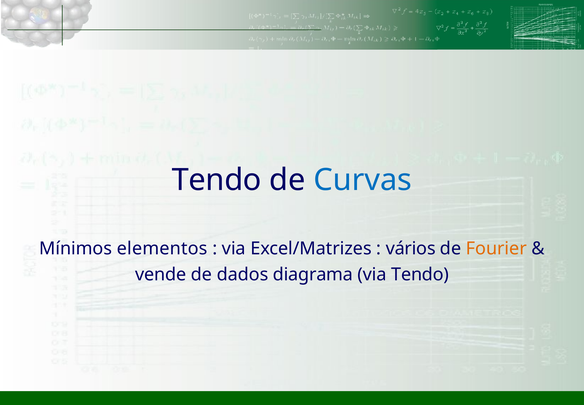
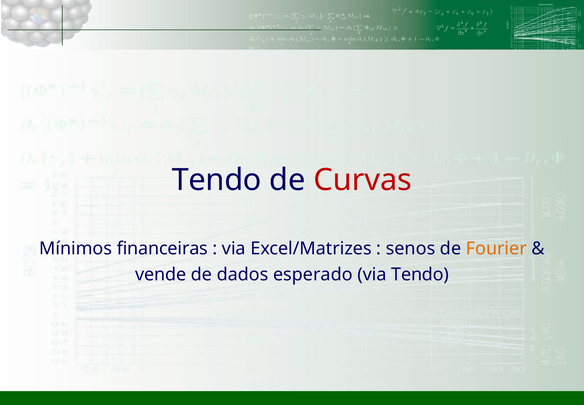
Curvas colour: blue -> red (363, 180)
elementos: elementos -> financeiras (162, 248)
vários: vários -> senos (411, 248)
diagrama: diagrama -> esperado (313, 274)
